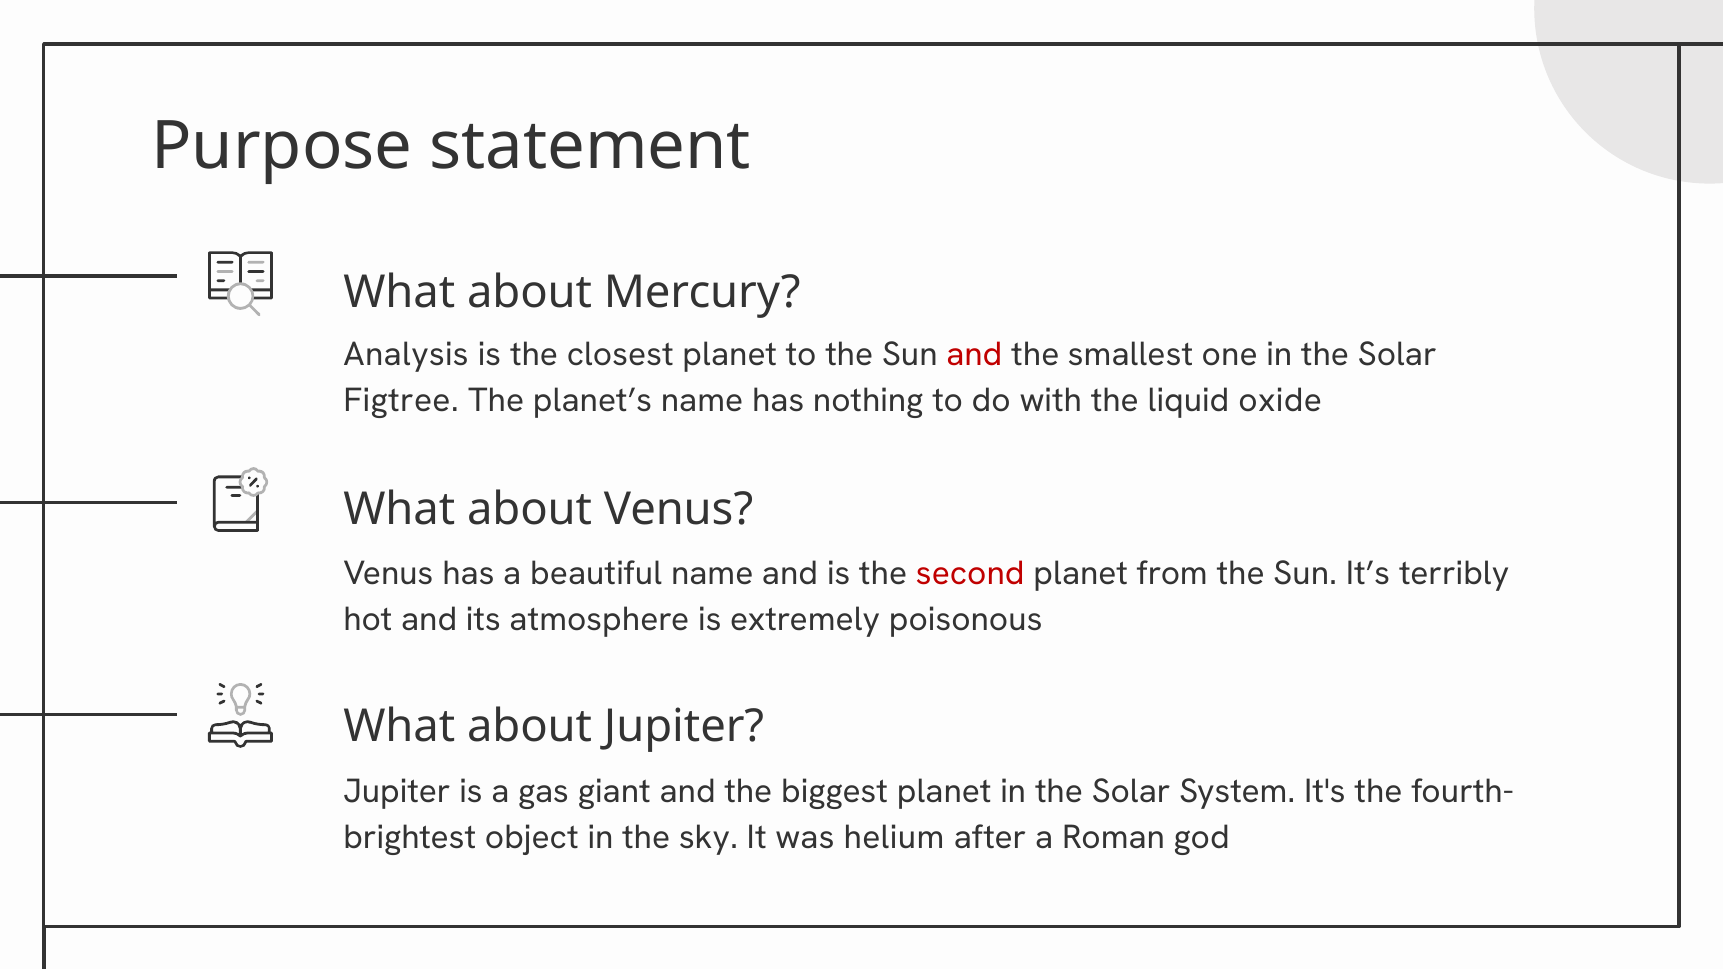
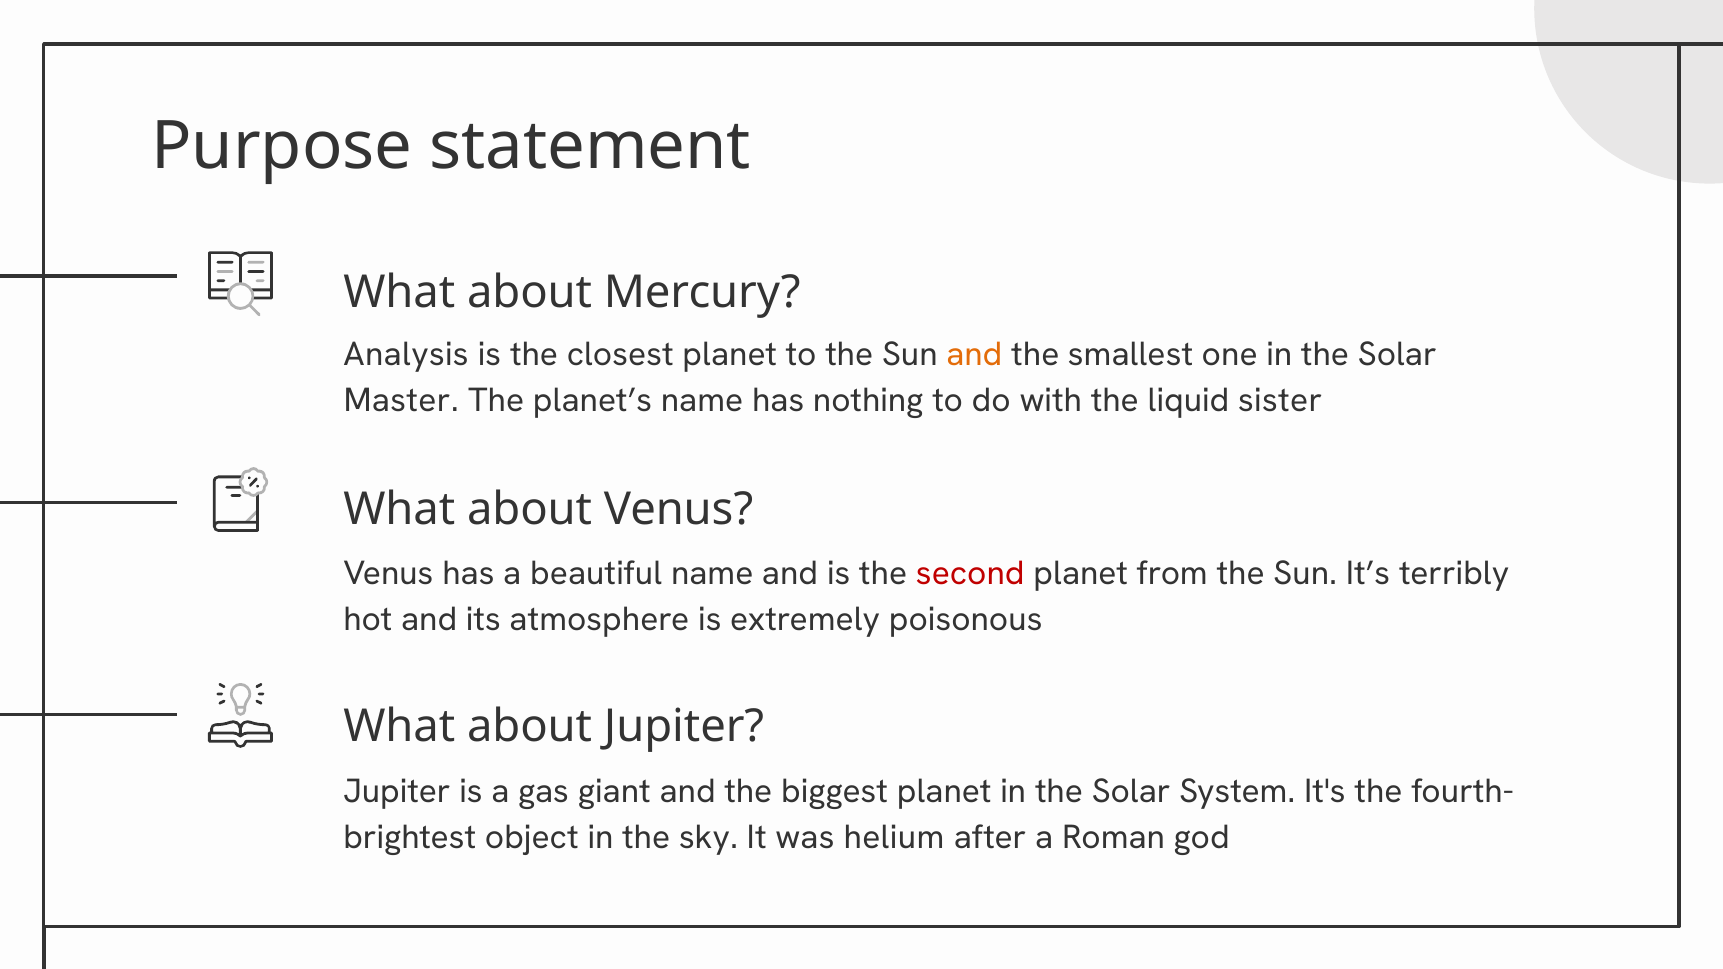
and colour: red -> orange (974, 355)
Figtree: Figtree -> Master (401, 401)
oxide: oxide -> sister (1280, 401)
